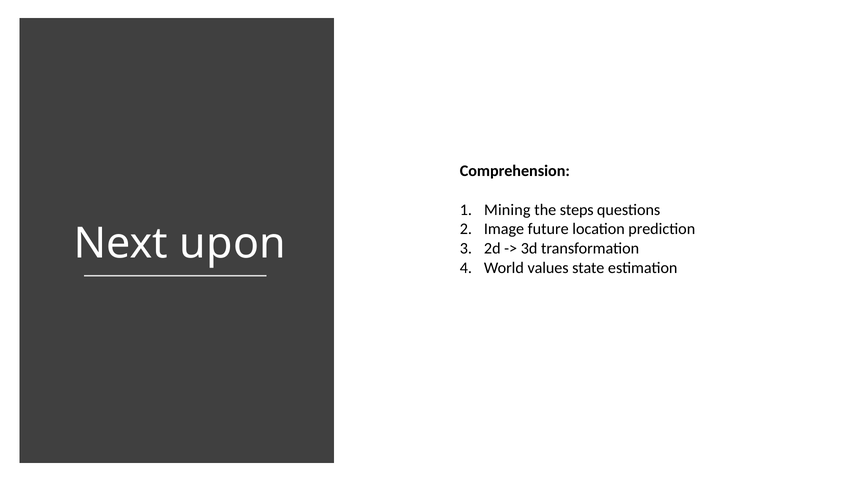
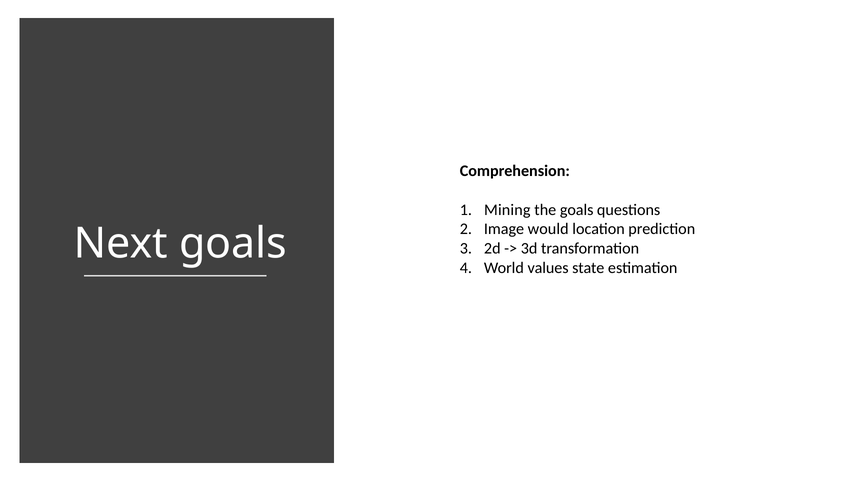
the steps: steps -> goals (577, 210)
future: future -> would (548, 229)
Next upon: upon -> goals (233, 244)
